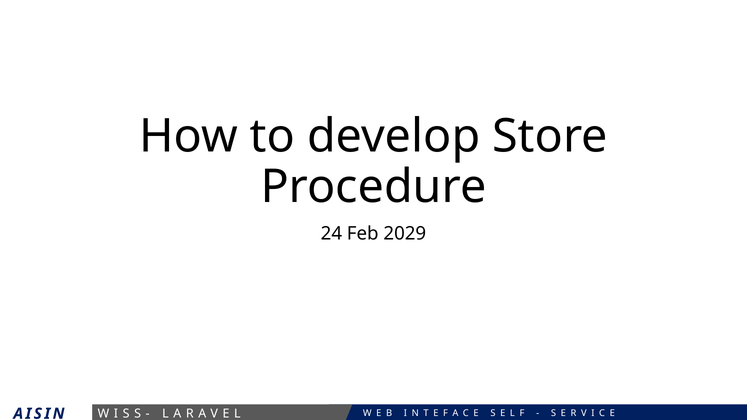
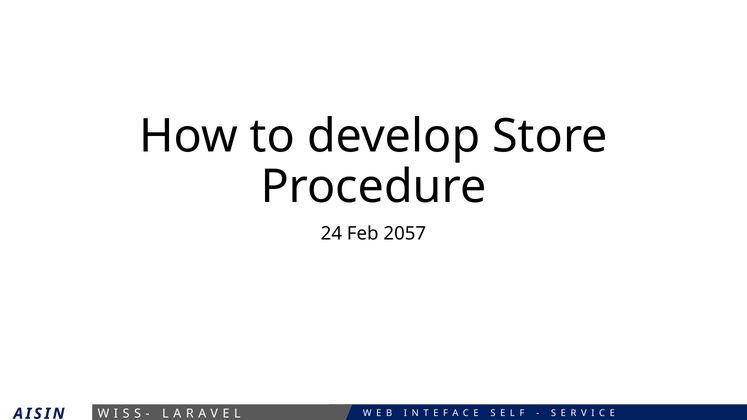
2029: 2029 -> 2057 (405, 233)
